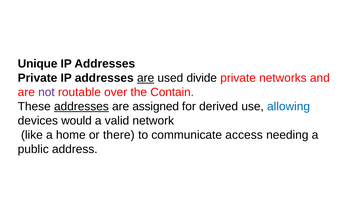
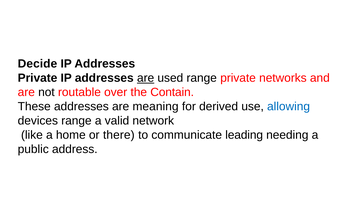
Unique: Unique -> Decide (37, 64)
used divide: divide -> range (202, 78)
not colour: purple -> black (46, 92)
addresses underline: present -> none (81, 107)
assigned: assigned -> meaning (156, 107)
devices would: would -> range (76, 121)
access: access -> leading (244, 135)
